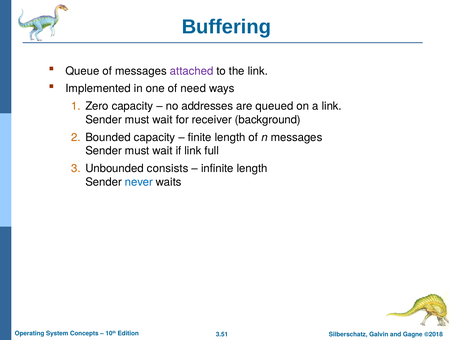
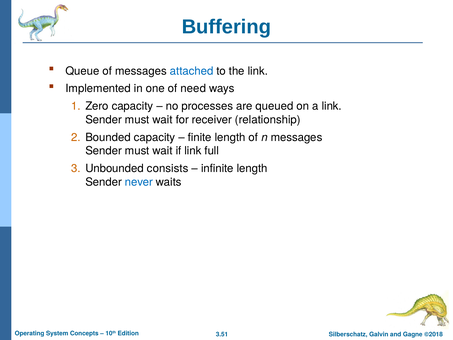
attached colour: purple -> blue (192, 71)
addresses: addresses -> processes (207, 106)
background: background -> relationship (268, 120)
